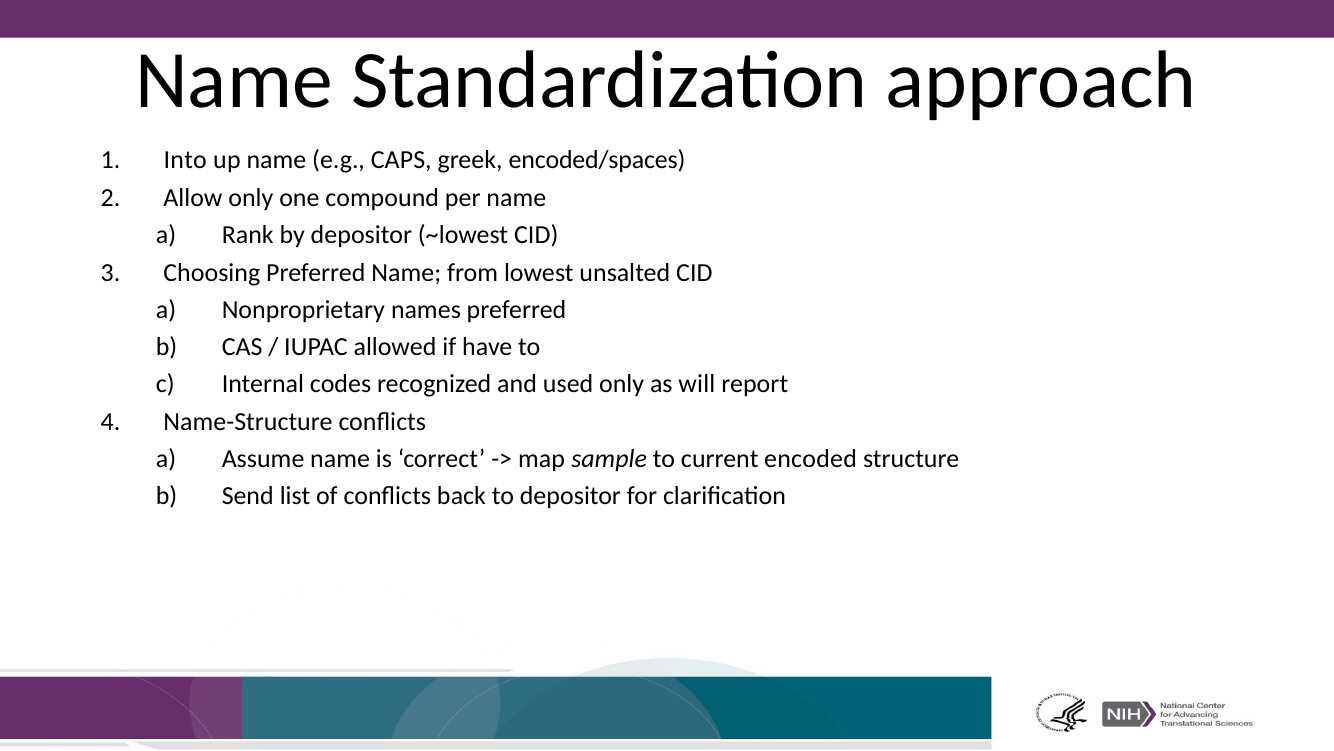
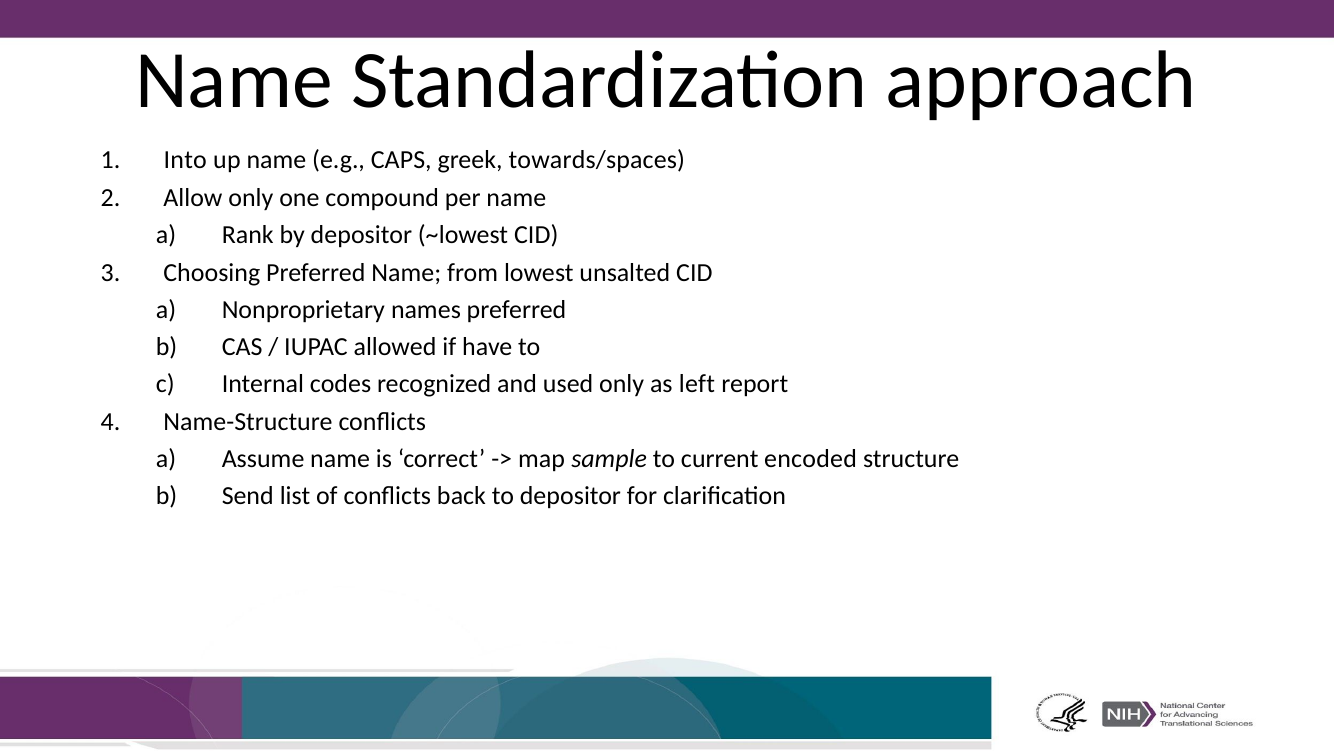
encoded/spaces: encoded/spaces -> towards/spaces (597, 160)
will: will -> left (697, 383)
